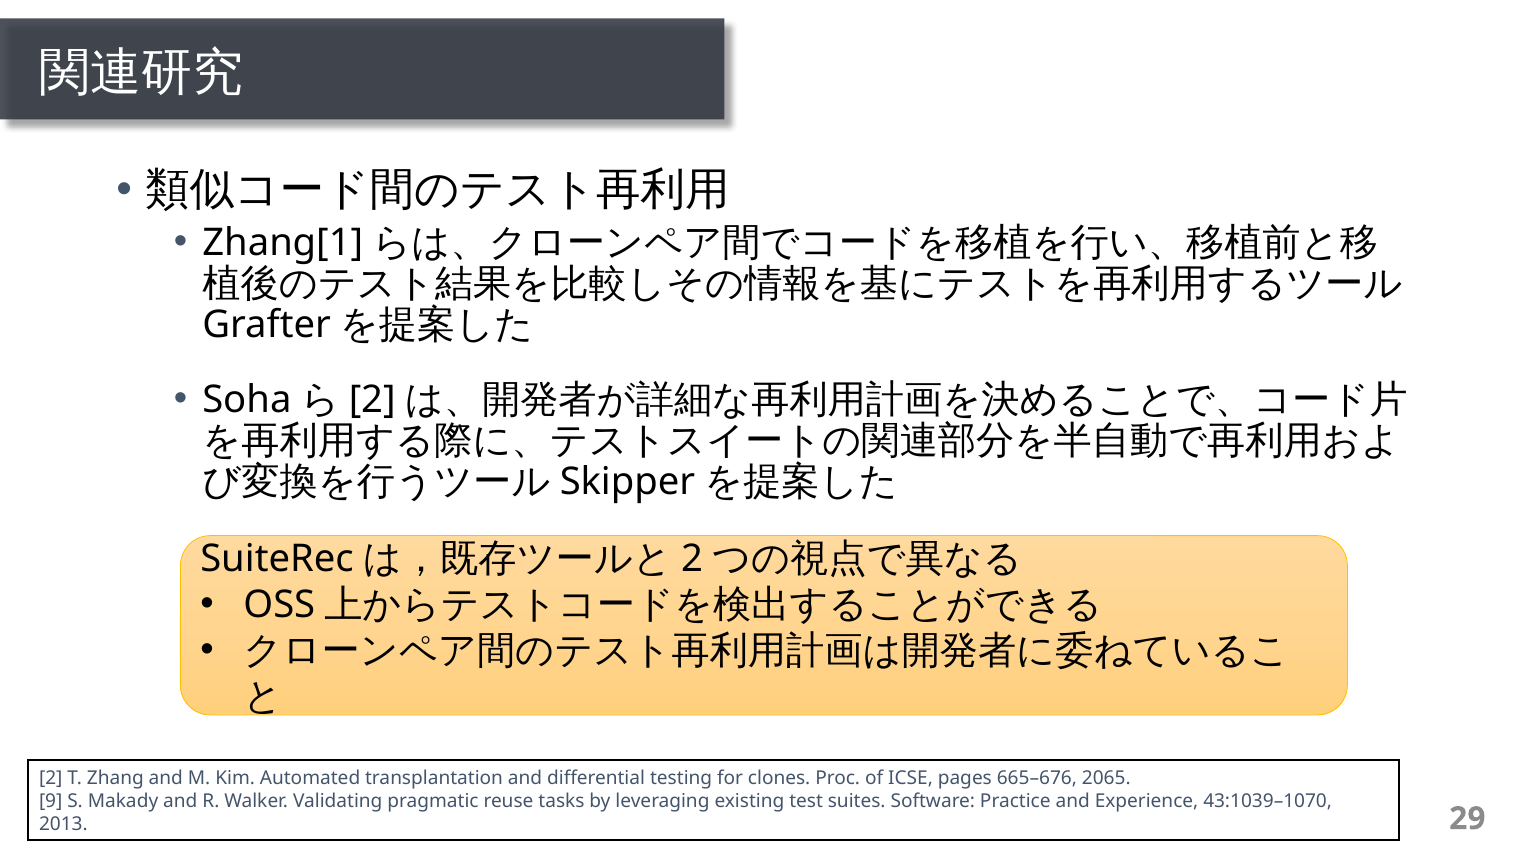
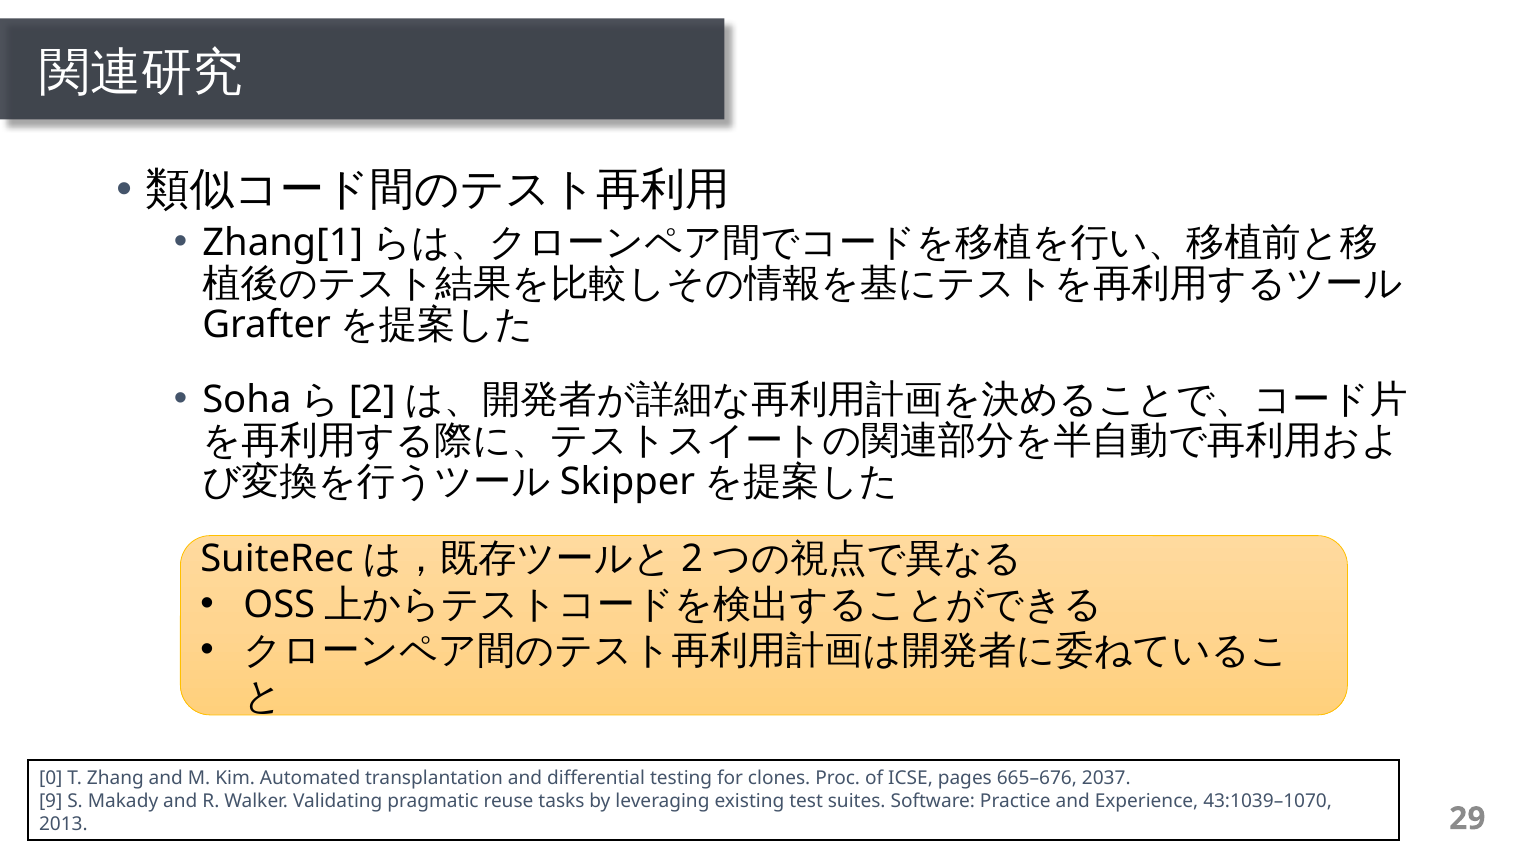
2: 2 -> 0 (51, 779)
2065: 2065 -> 2037 (1106, 779)
